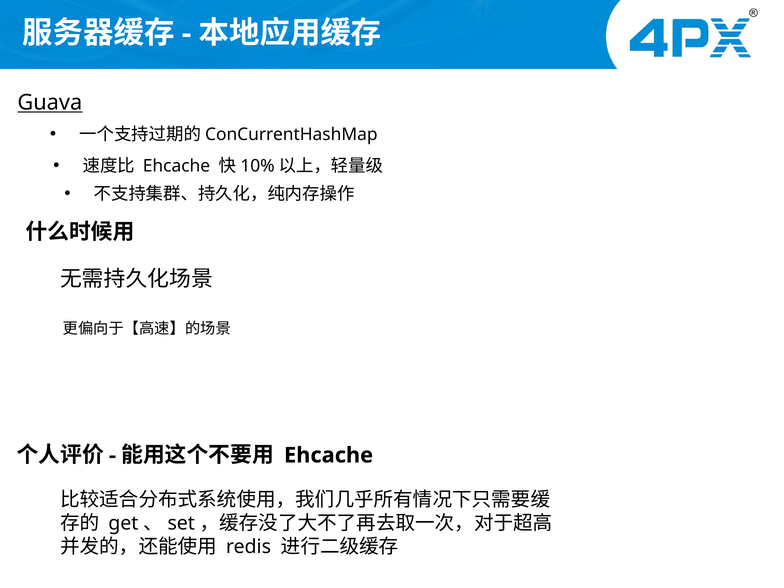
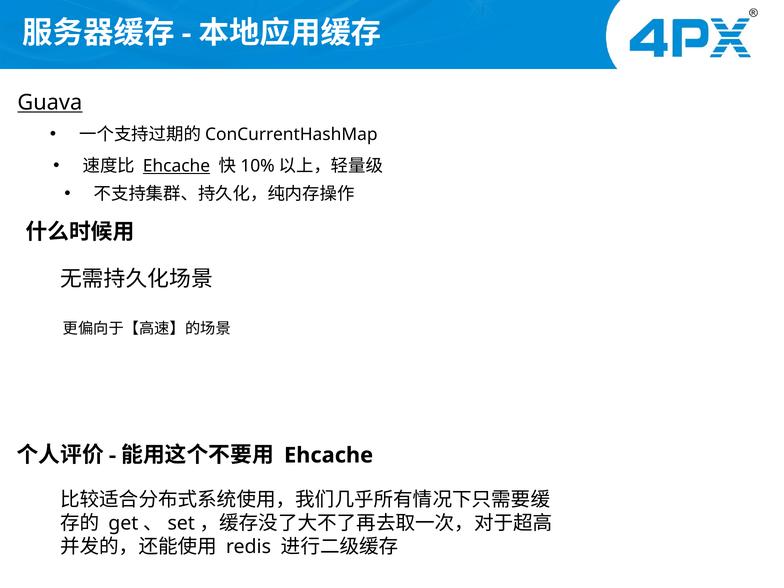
Ehcache underline: none -> present (176, 166)
